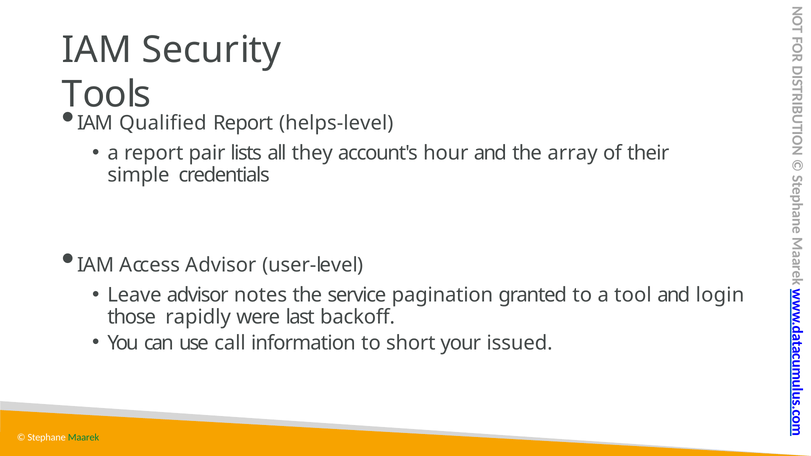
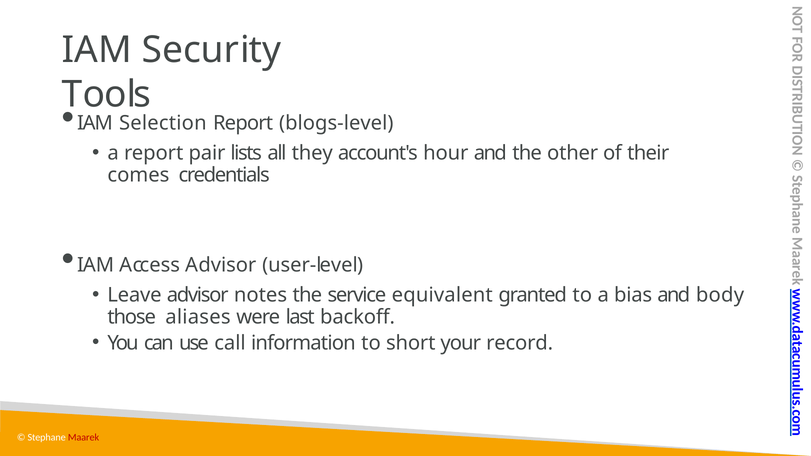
Qualified: Qualified -> Selection (163, 123)
helps-level: helps-level -> blogs-level (336, 123)
array: array -> other (573, 153)
simple: simple -> comes (138, 175)
pagination: pagination -> equivalent (442, 295)
tool: tool -> bias (633, 295)
login: login -> body (720, 295)
rapidly: rapidly -> aliases (198, 317)
issued: issued -> record (520, 343)
Maarek colour: green -> red (84, 437)
